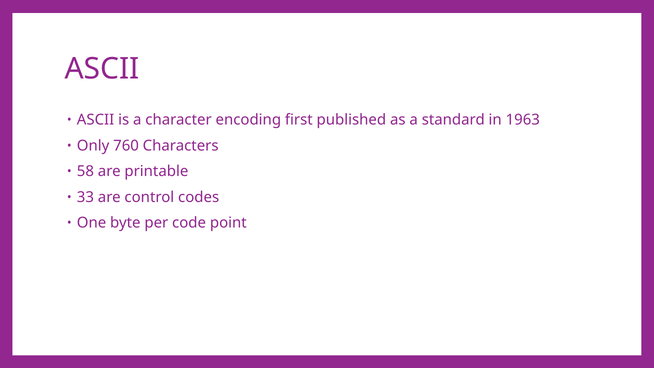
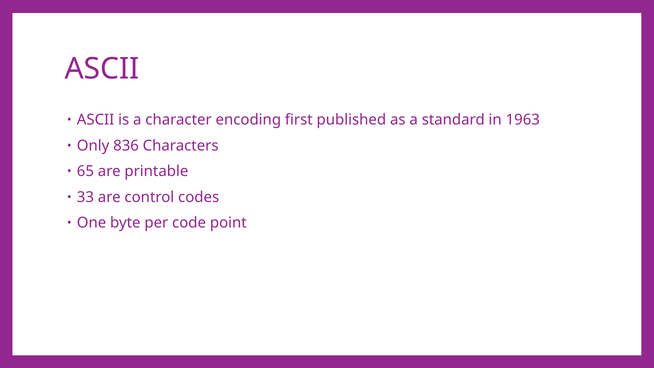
760: 760 -> 836 (126, 146)
58: 58 -> 65 (85, 171)
